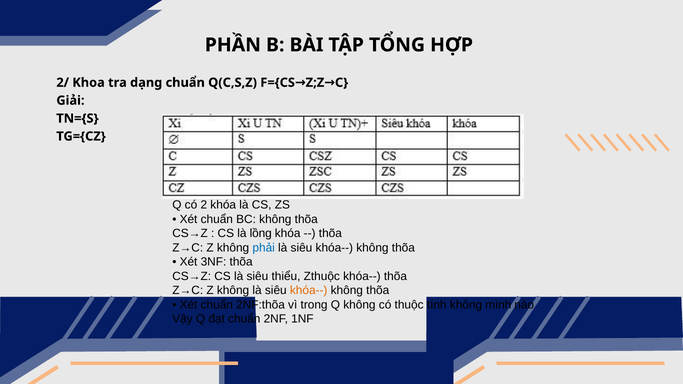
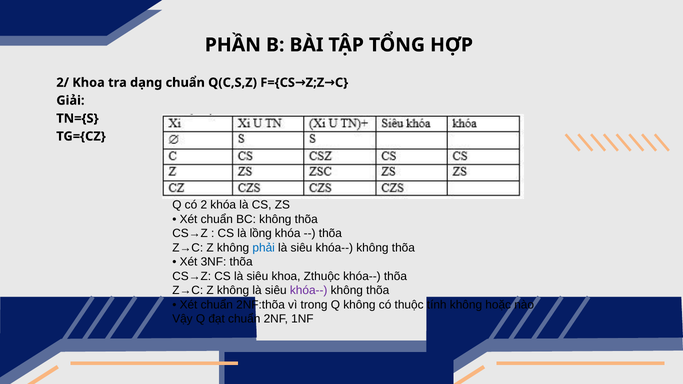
siêu thiểu: thiểu -> khoa (286, 276)
khóa-- colour: orange -> purple (309, 291)
mình: mình -> hoặc (498, 305)
